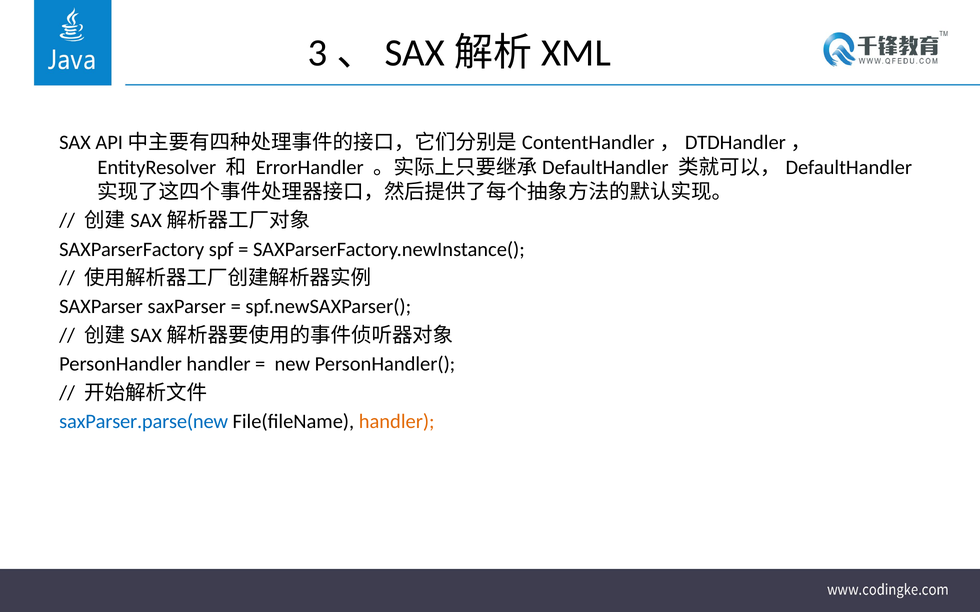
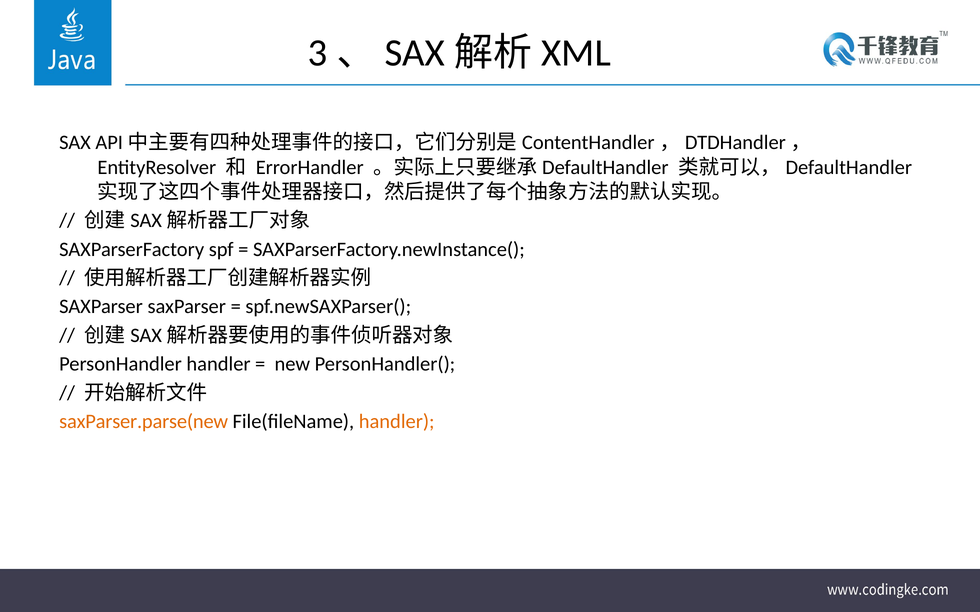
saxParser.parse(new colour: blue -> orange (144, 422)
